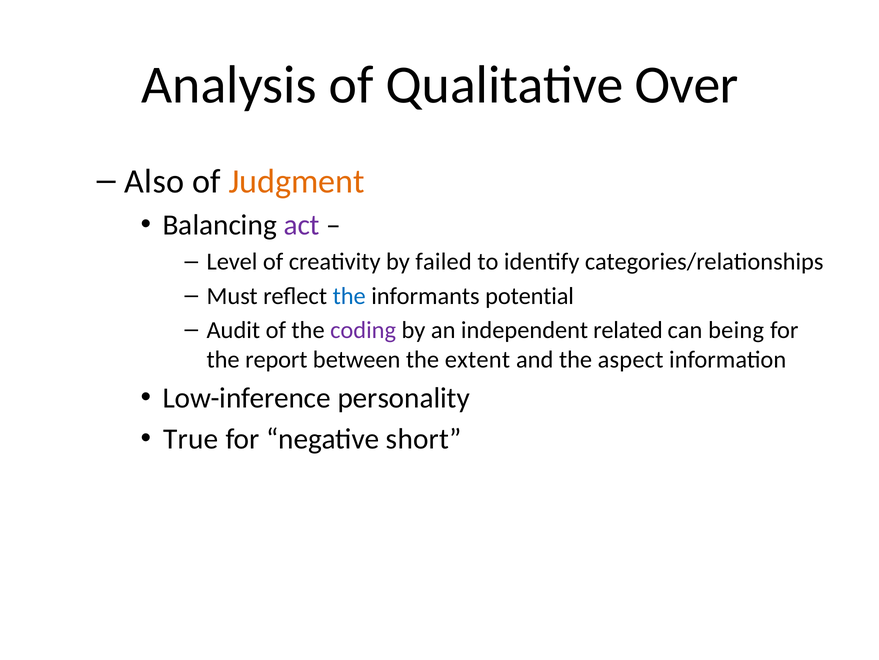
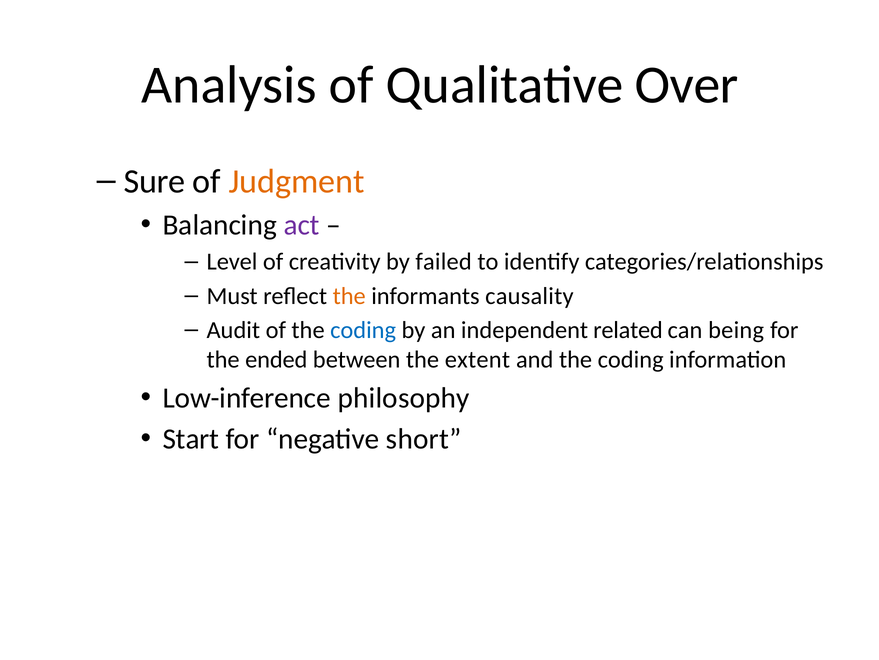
Also: Also -> Sure (155, 181)
the colour: blue -> orange (349, 296)
potential: potential -> causality (529, 296)
coding colour: purple -> blue (363, 330)
report: report -> ended (276, 359)
and the aspect: aspect -> coding (631, 359)
personality: personality -> philosophy (404, 398)
True: True -> Start (191, 439)
